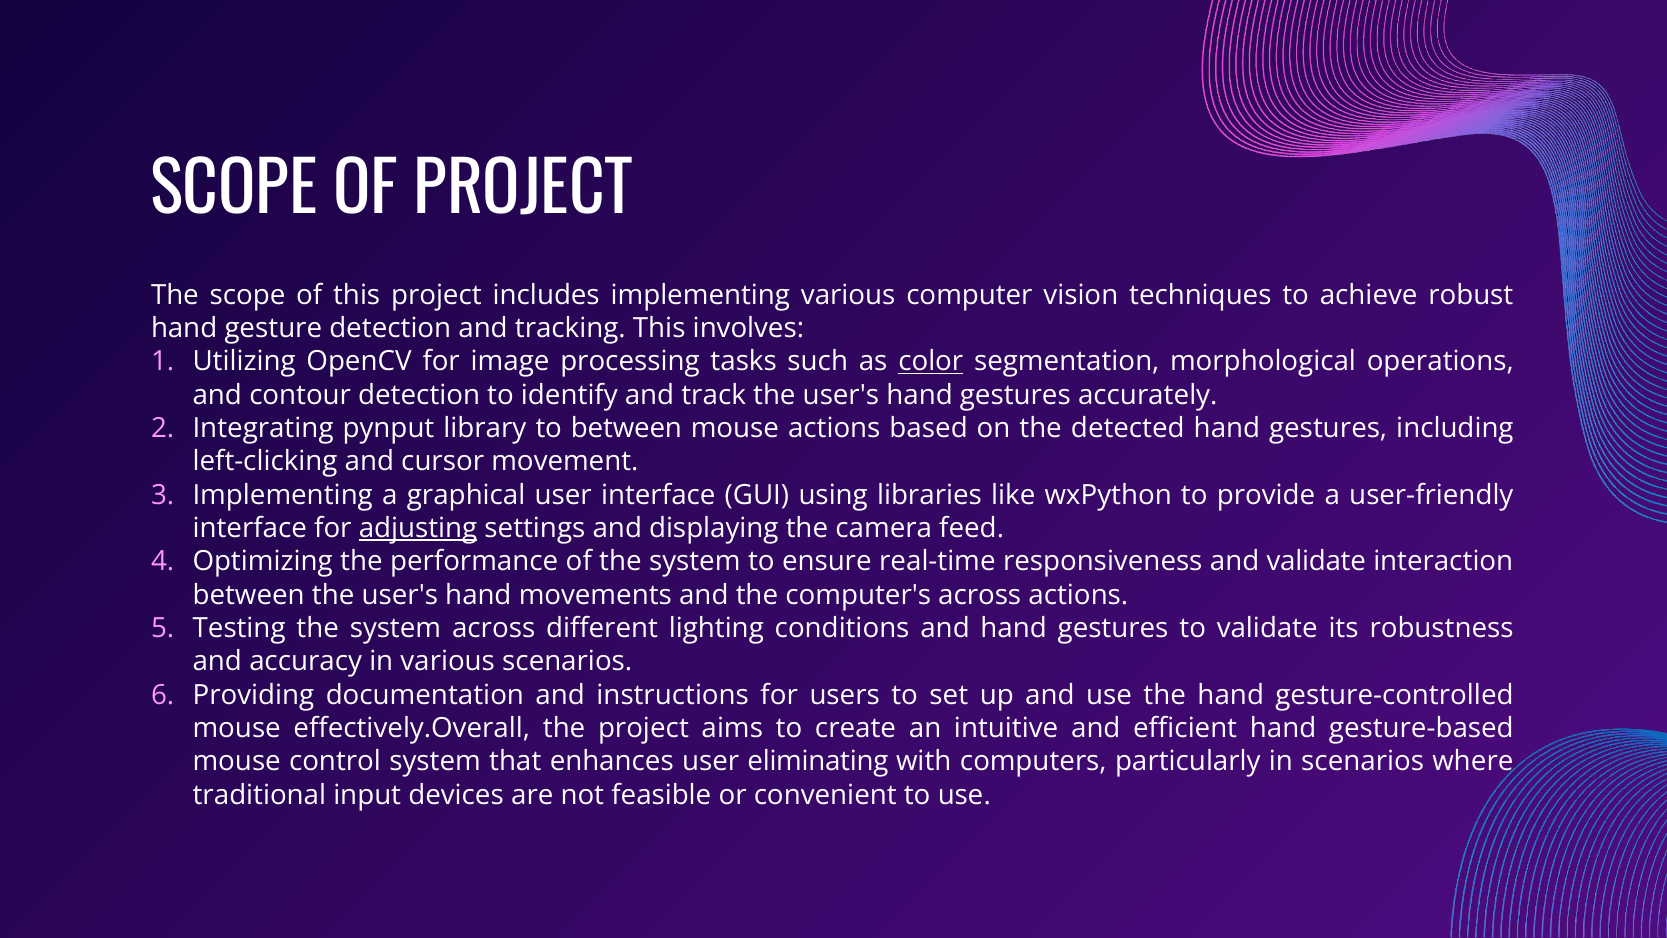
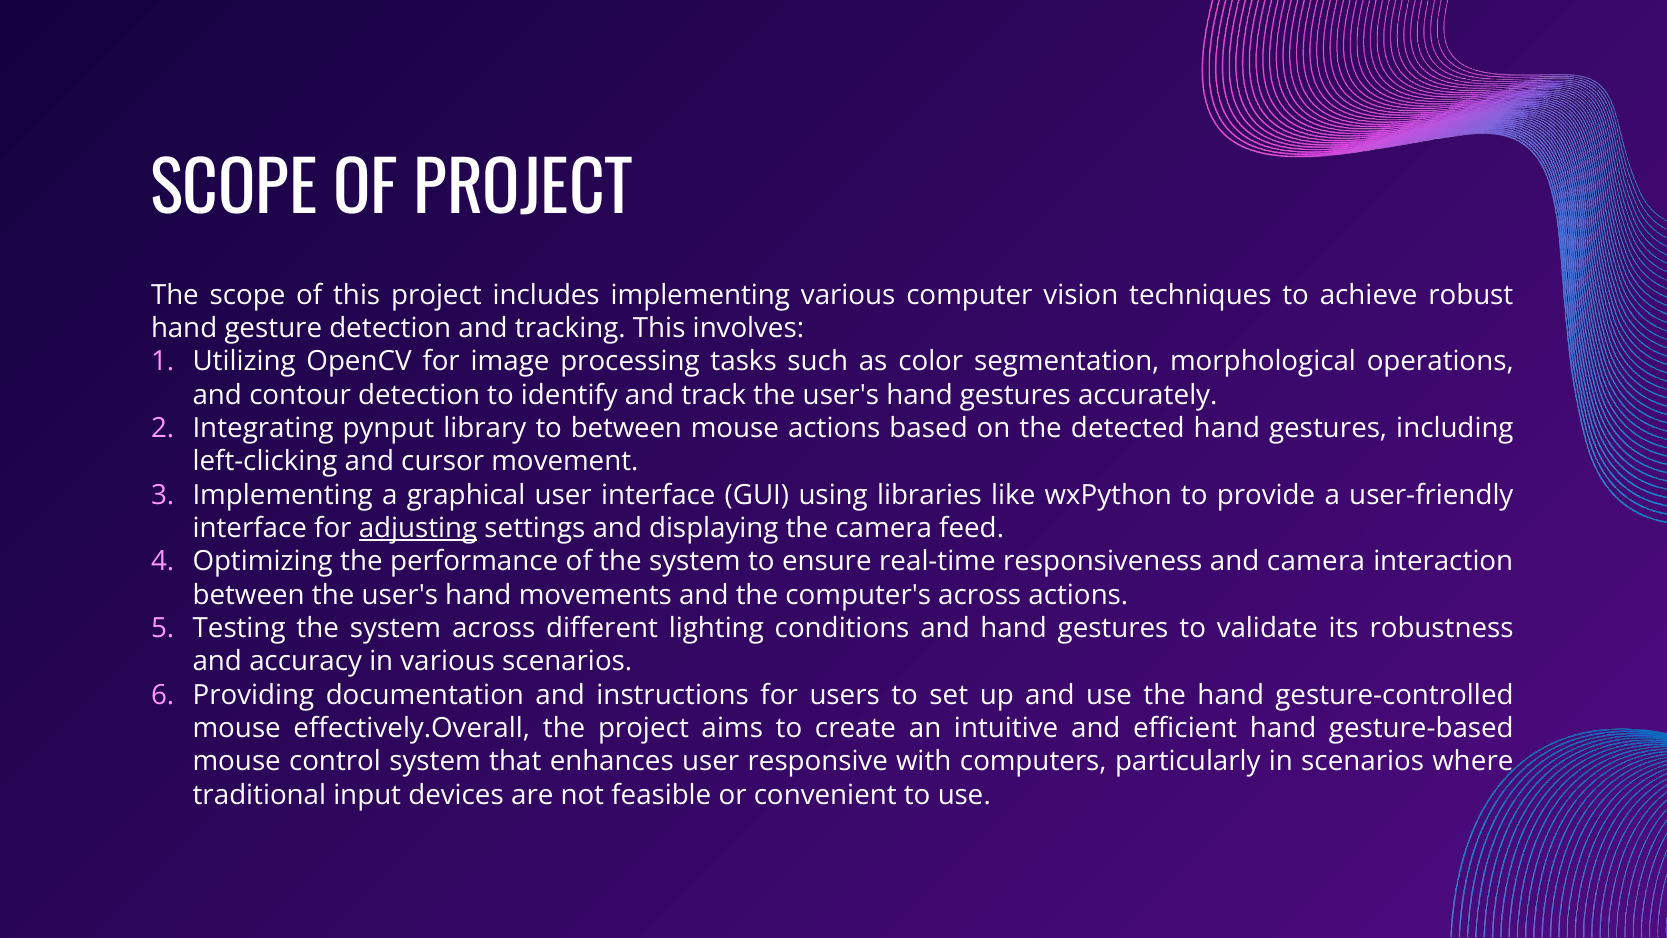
color underline: present -> none (931, 362)
and validate: validate -> camera (1316, 562)
eliminating: eliminating -> responsive (818, 762)
